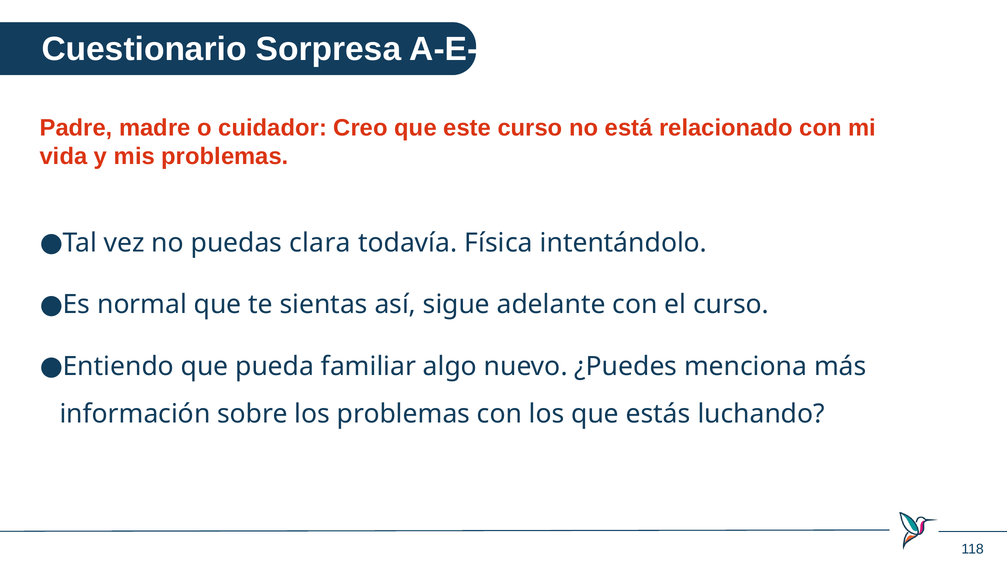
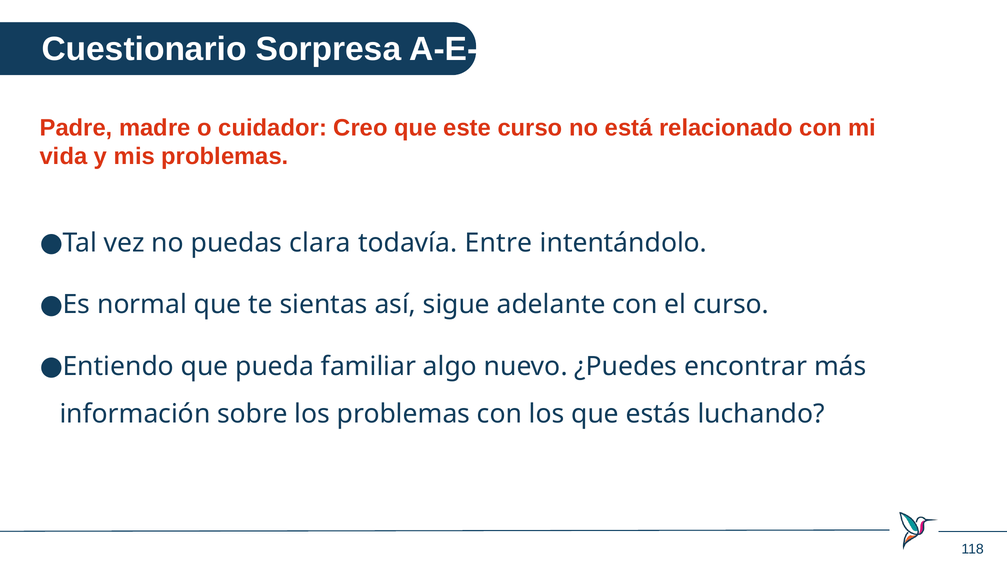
Física: Física -> Entre (498, 243)
menciona: menciona -> encontrar (746, 367)
